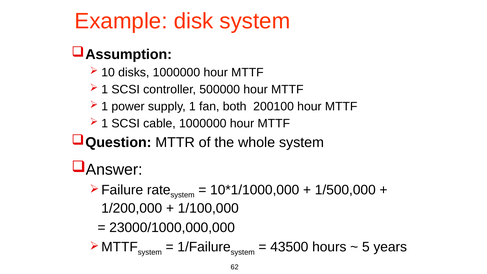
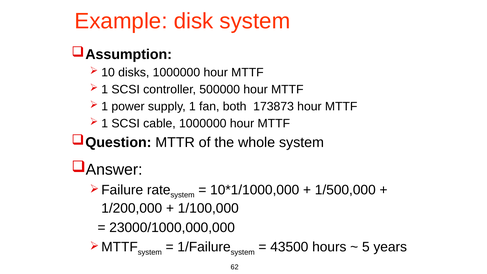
200100: 200100 -> 173873 (274, 107)
